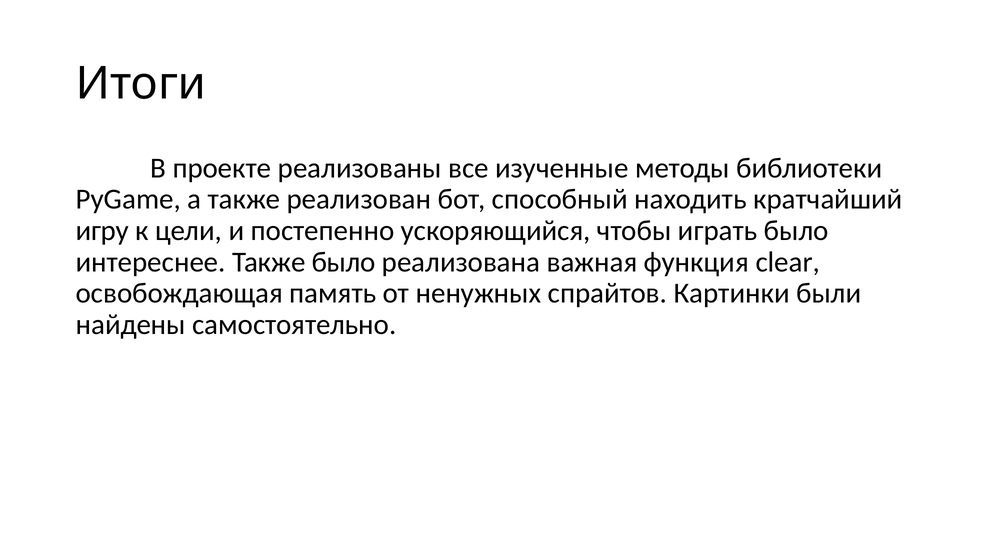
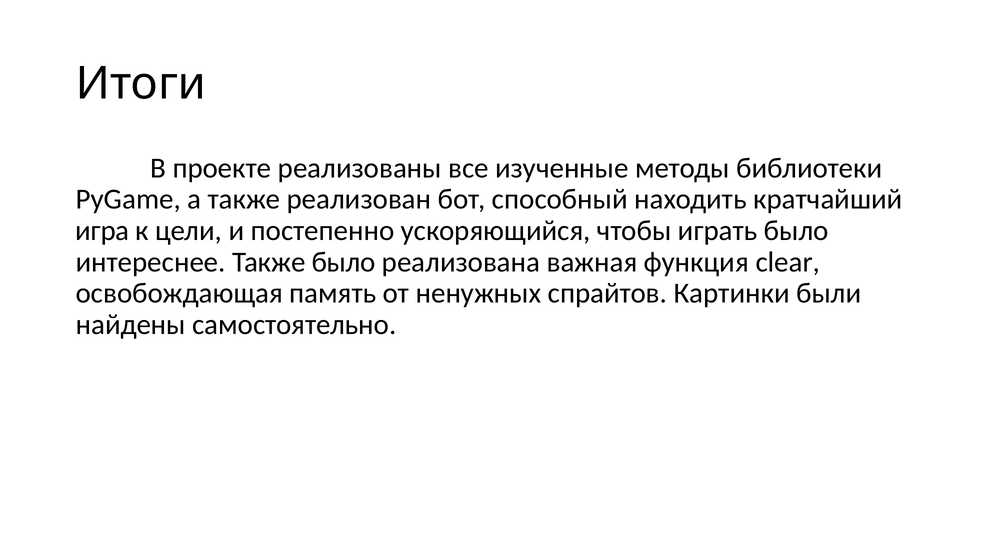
игру: игру -> игра (102, 231)
